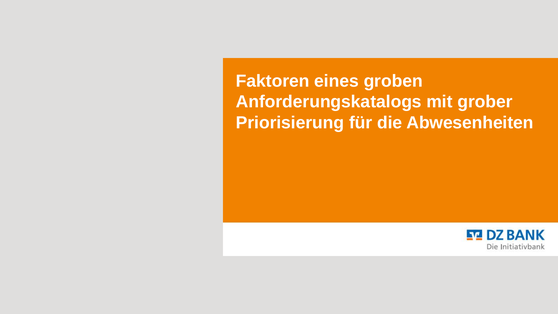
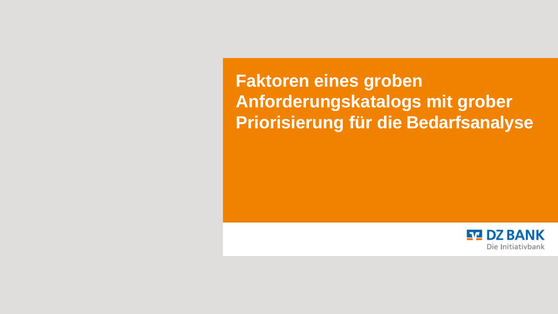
Abwesenheiten: Abwesenheiten -> Bedarfsanalyse (470, 123)
